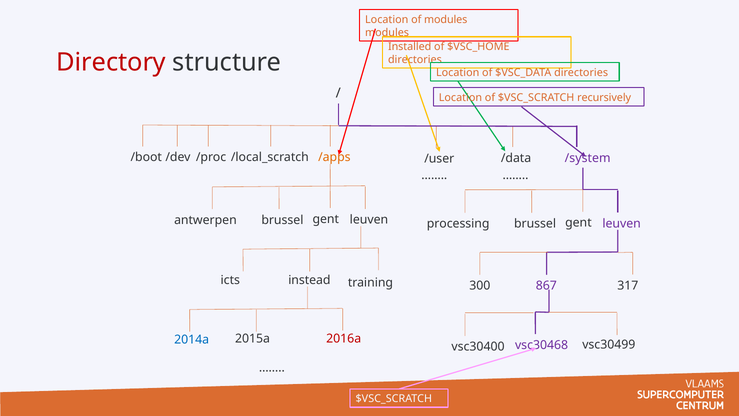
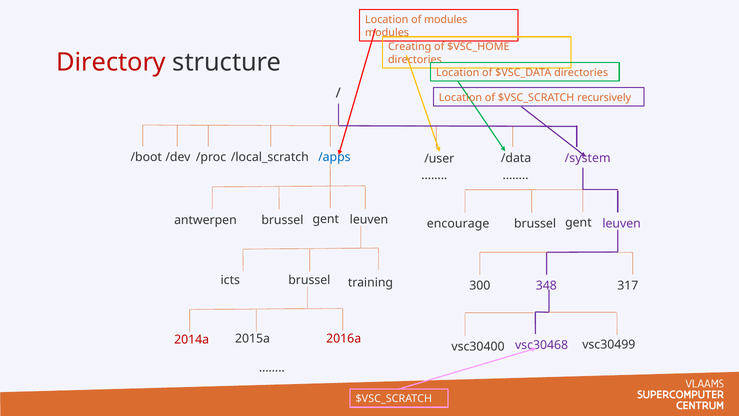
Installed: Installed -> Creating (410, 47)
/apps colour: orange -> blue (334, 157)
processing: processing -> encourage (458, 224)
instead: instead -> brussel (309, 280)
867: 867 -> 348 (546, 286)
2014a colour: blue -> red (192, 339)
